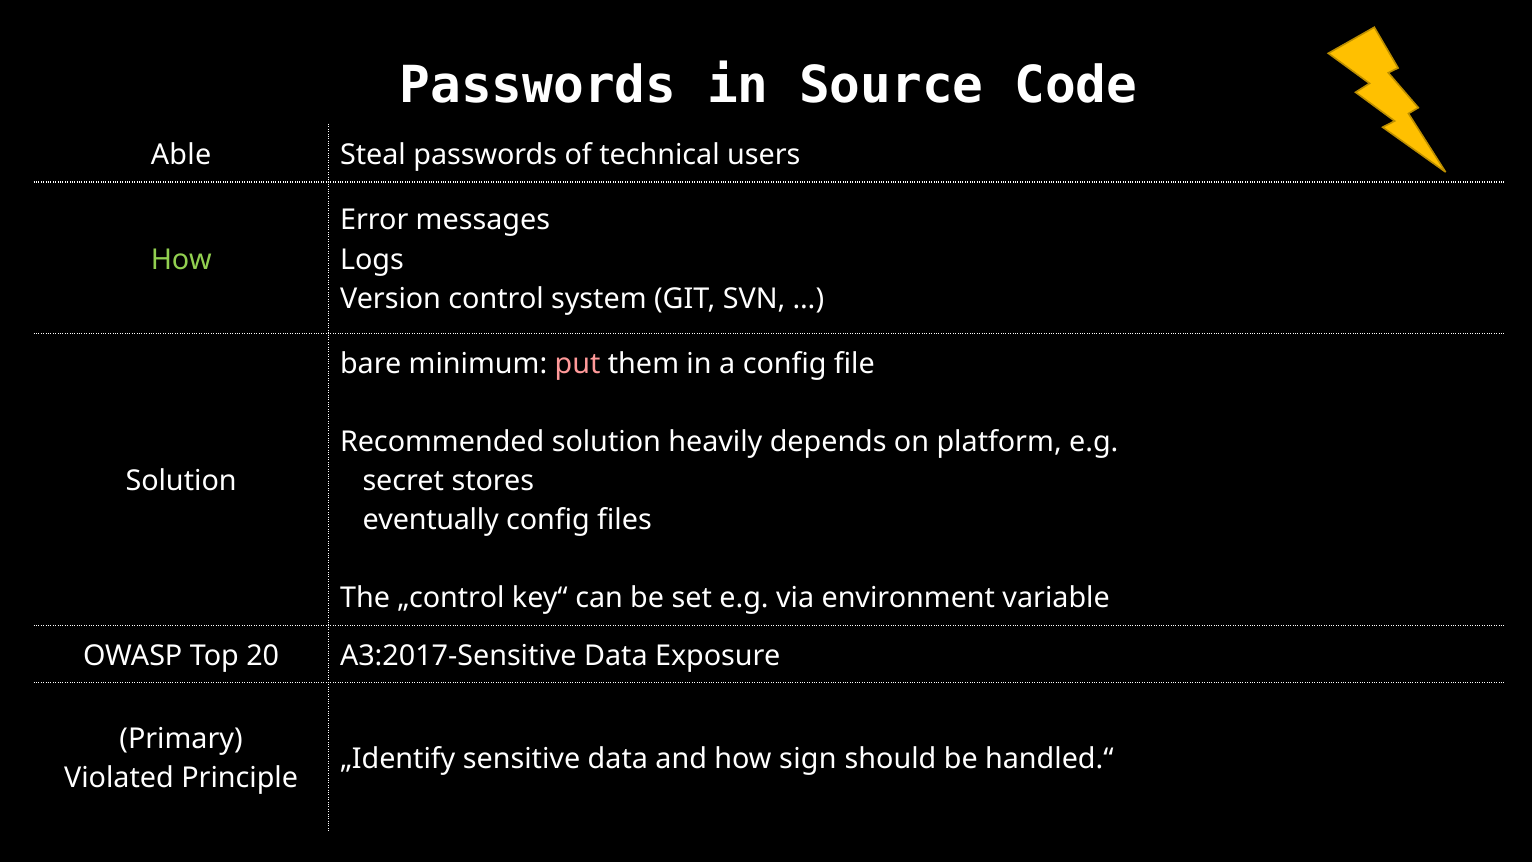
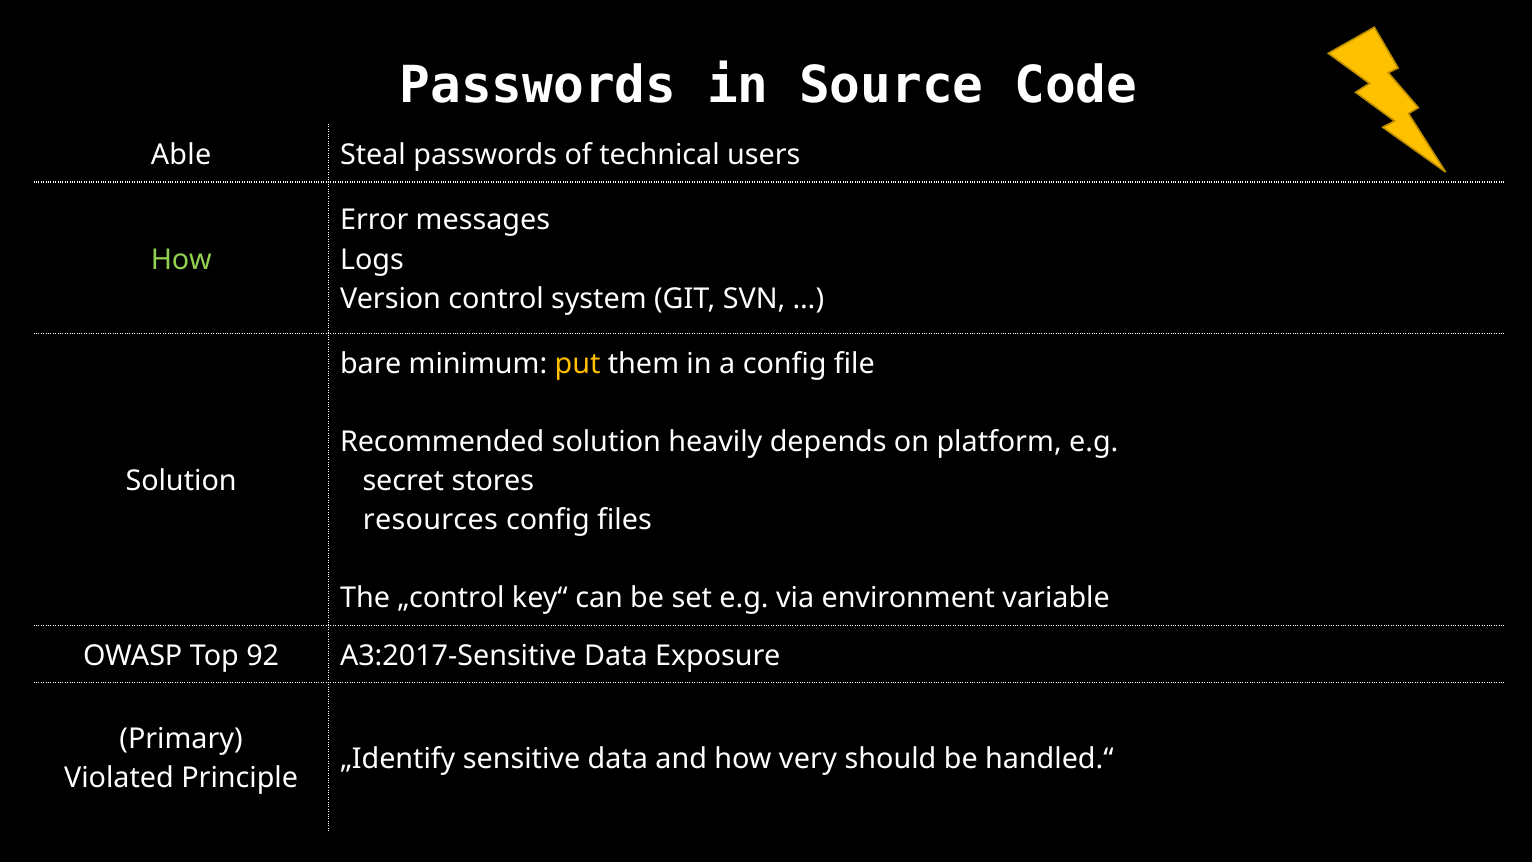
put colour: pink -> yellow (578, 364)
eventually: eventually -> resources (430, 520)
20: 20 -> 92 (263, 656)
sign: sign -> very (808, 759)
